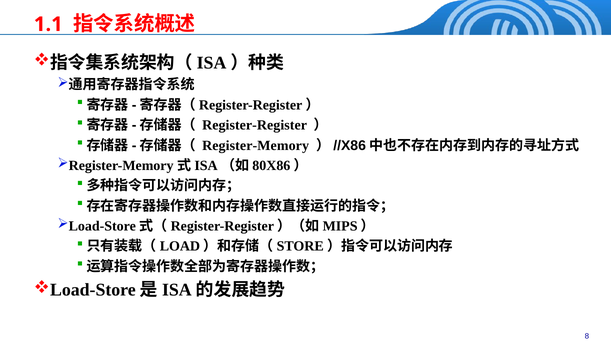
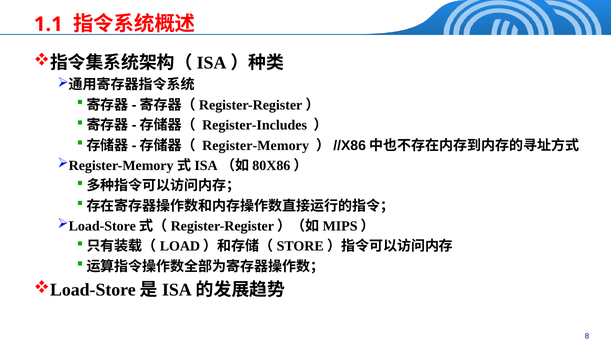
Register-Register: Register-Register -> Register-Includes (255, 125)
